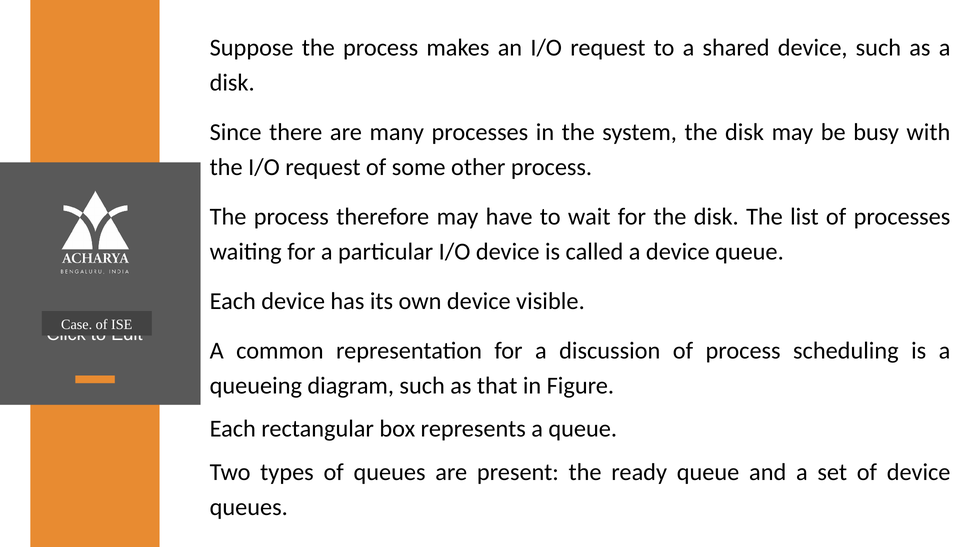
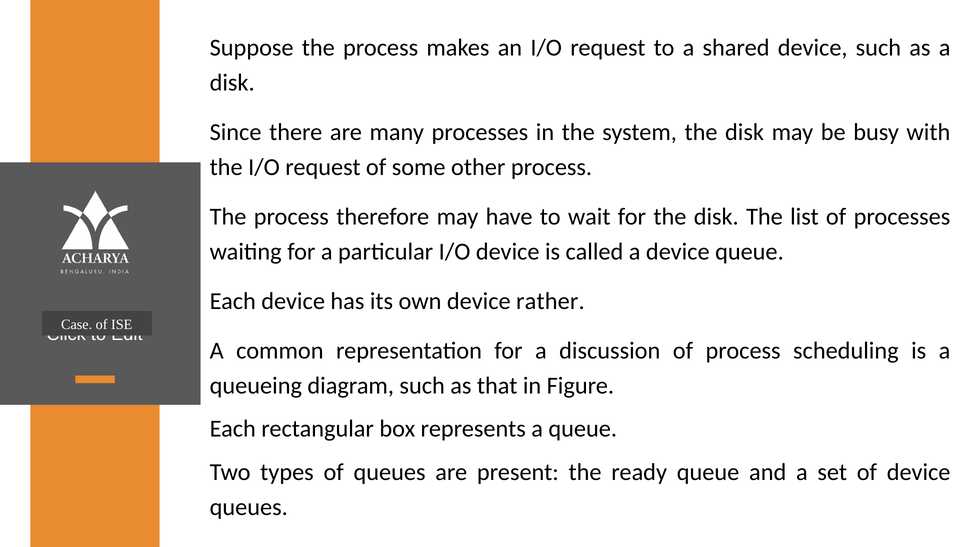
visible: visible -> rather (550, 301)
